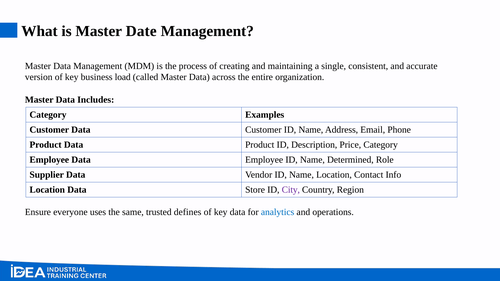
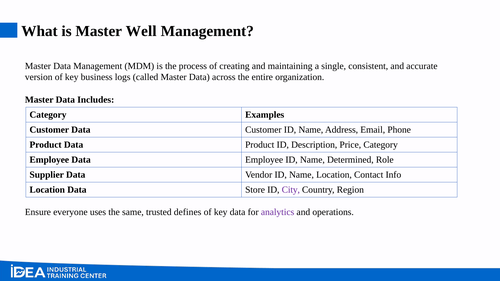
Date: Date -> Well (141, 31)
load: load -> logs (123, 77)
analytics colour: blue -> purple (278, 212)
